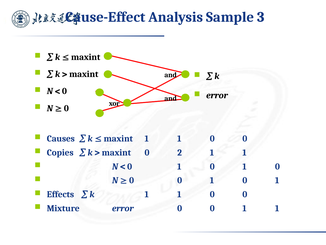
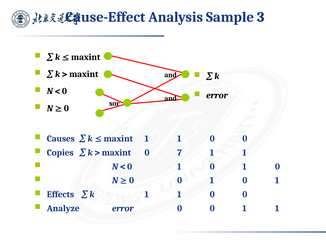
2: 2 -> 7 (180, 152)
Mixture: Mixture -> Analyze (63, 208)
